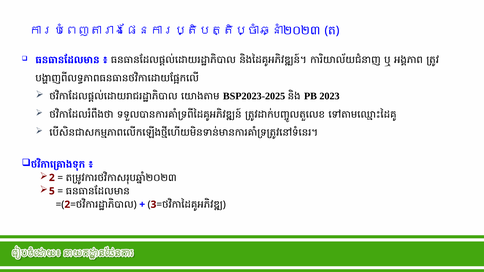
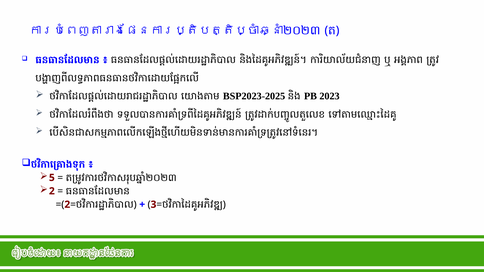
2: 2 -> 5 (52, 178)
5: 5 -> 2 (52, 191)
